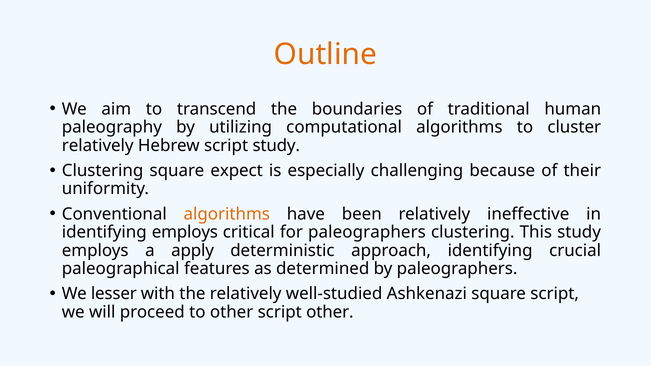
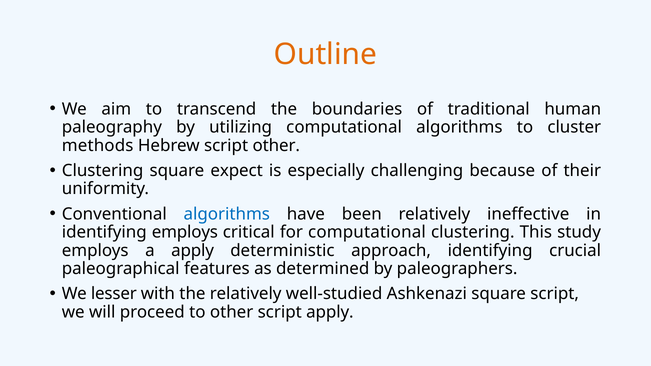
relatively: relatively -> methods (98, 146)
script study: study -> other (276, 146)
algorithms colour: orange -> blue (227, 214)
for paleographers: paleographers -> computational (367, 232)
script other: other -> apply (330, 312)
